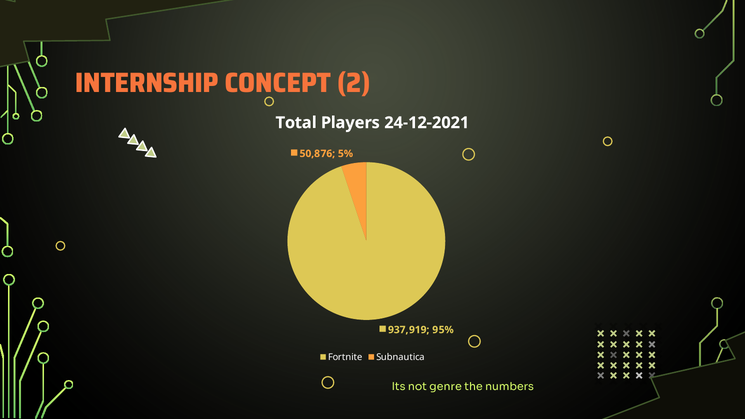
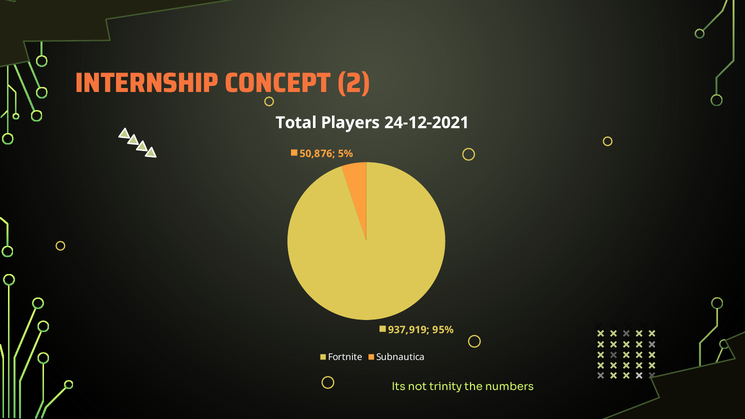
genre: genre -> trinity (446, 387)
